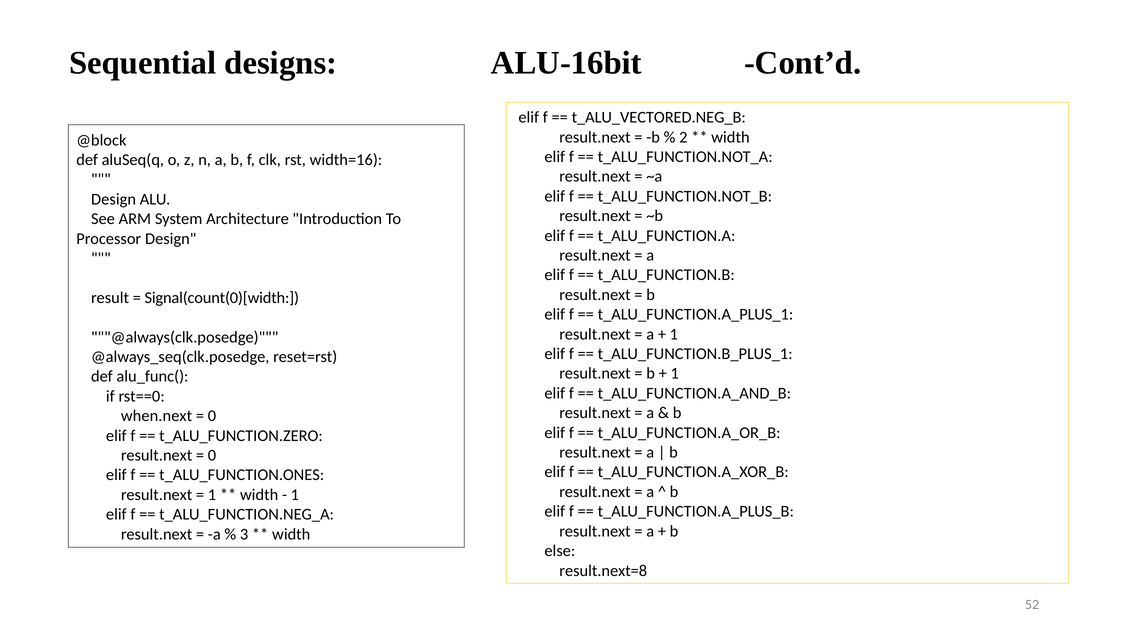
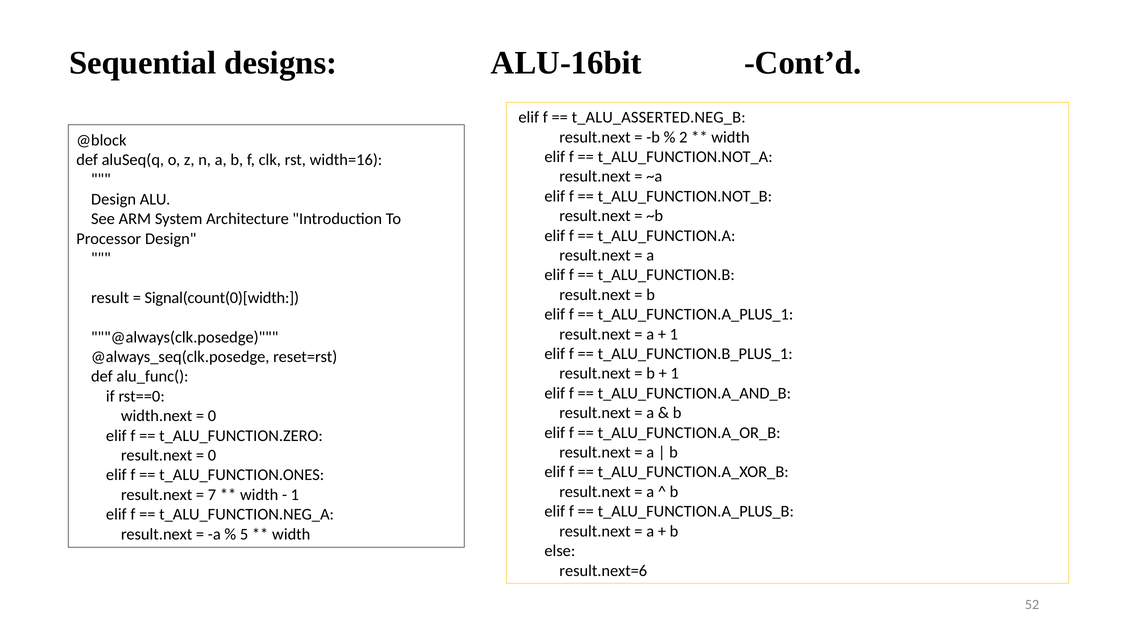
t_ALU_VECTORED.NEG_B: t_ALU_VECTORED.NEG_B -> t_ALU_ASSERTED.NEG_B (659, 117)
when.next: when.next -> width.next (157, 416)
1: 1 -> 7 (212, 495)
3: 3 -> 5 (244, 534)
result.next=8: result.next=8 -> result.next=6 (603, 570)
